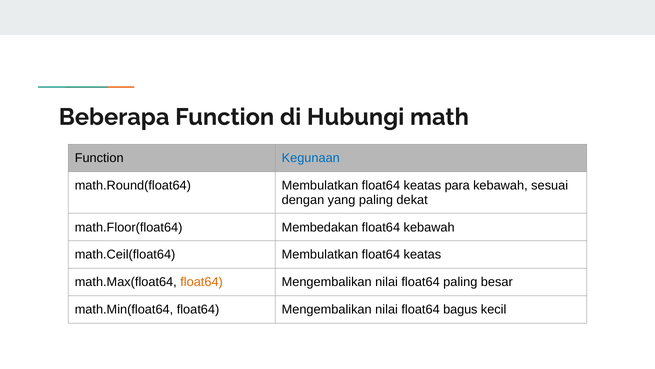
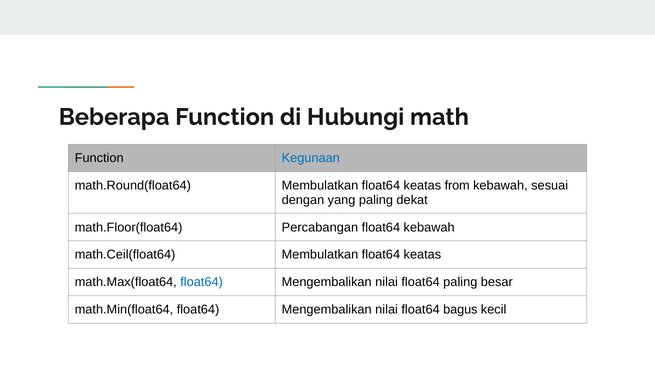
para: para -> from (457, 185)
Membedakan: Membedakan -> Percabangan (320, 227)
float64 colour: orange -> blue (202, 282)
